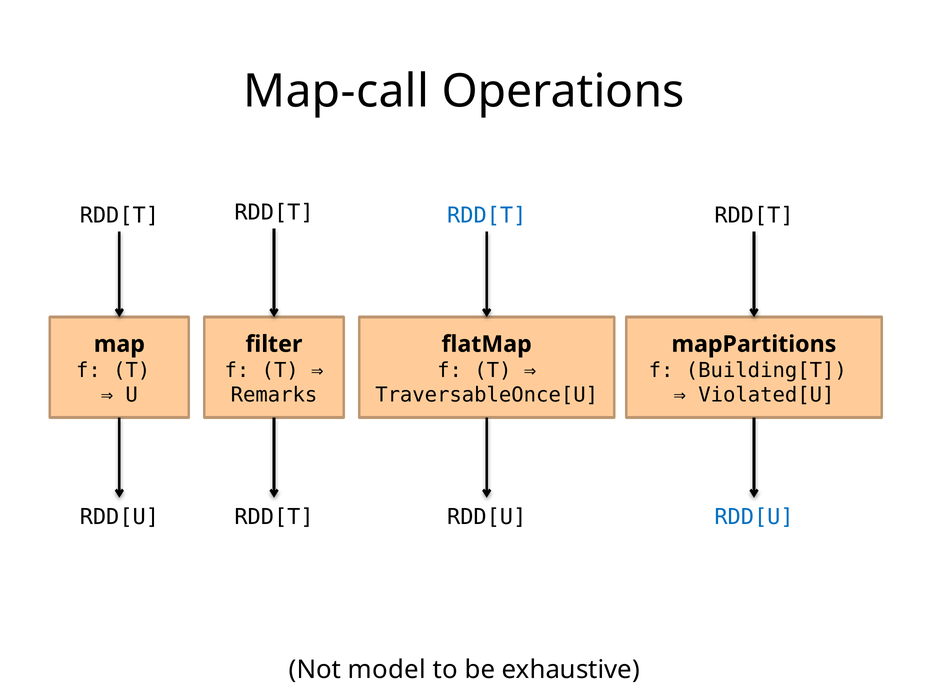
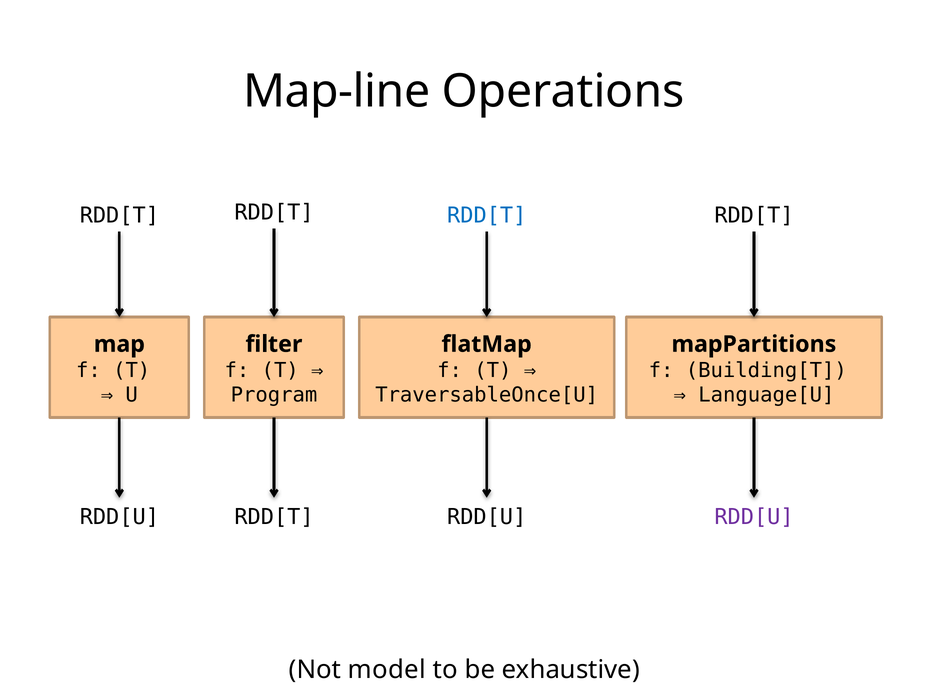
Map-call: Map-call -> Map-line (337, 91)
Remarks: Remarks -> Program (274, 395)
Violated[U: Violated[U -> Language[U (766, 395)
RDD[U colour: blue -> purple (754, 517)
